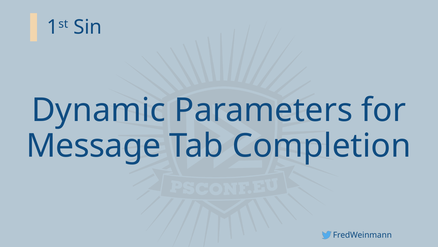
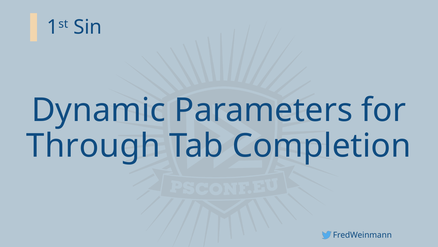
Message: Message -> Through (93, 145)
